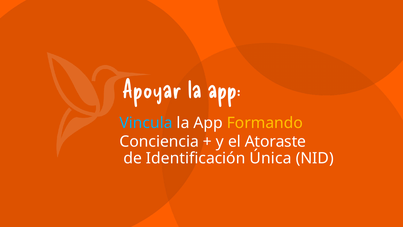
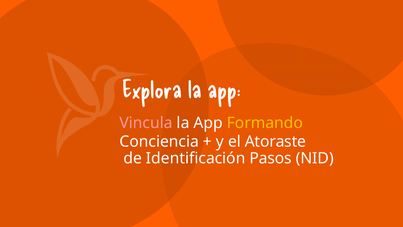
Apoyar: Apoyar -> Explora (152, 90)
Vincula colour: light blue -> pink (146, 123)
Única: Única -> Pasos (271, 158)
